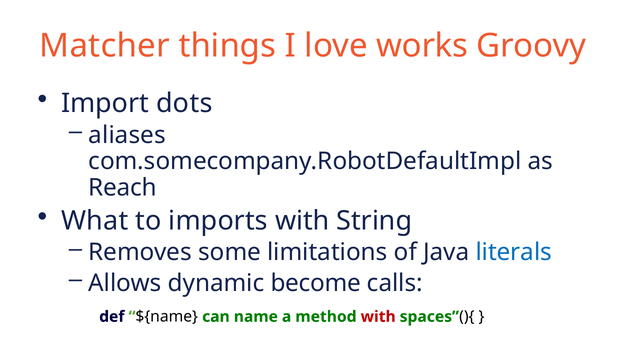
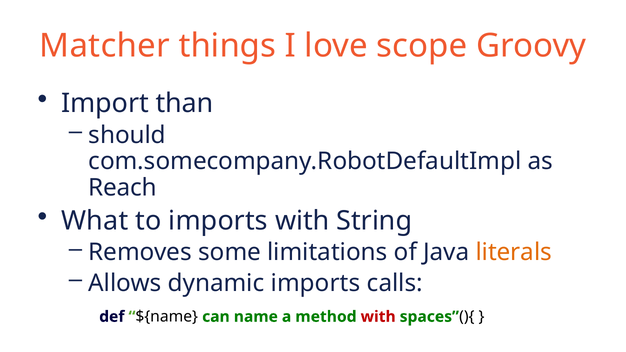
works: works -> scope (422, 46)
dots: dots -> than (185, 103)
aliases: aliases -> should (127, 135)
literals colour: blue -> orange (514, 253)
dynamic become: become -> imports (316, 283)
